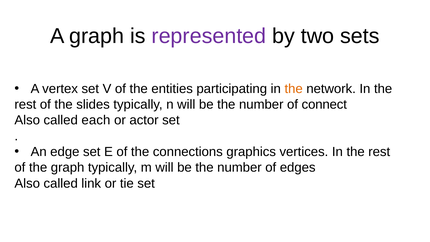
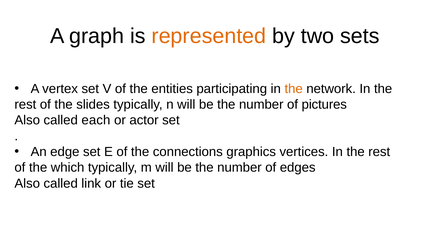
represented colour: purple -> orange (209, 36)
connect: connect -> pictures (324, 104)
the graph: graph -> which (68, 168)
